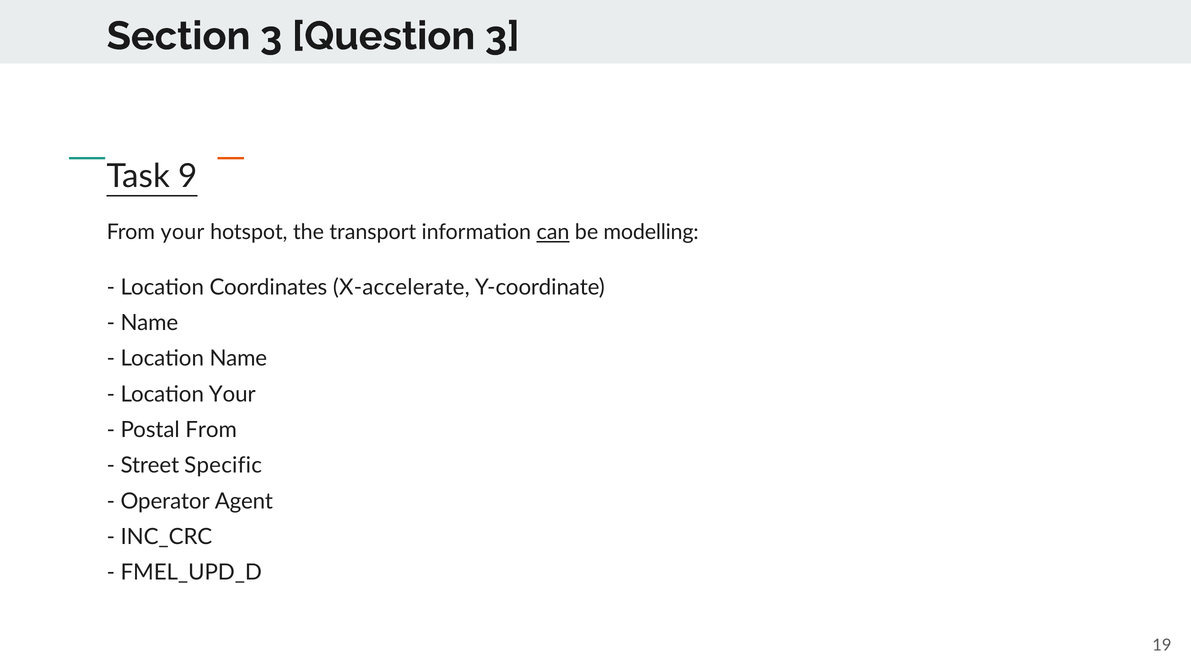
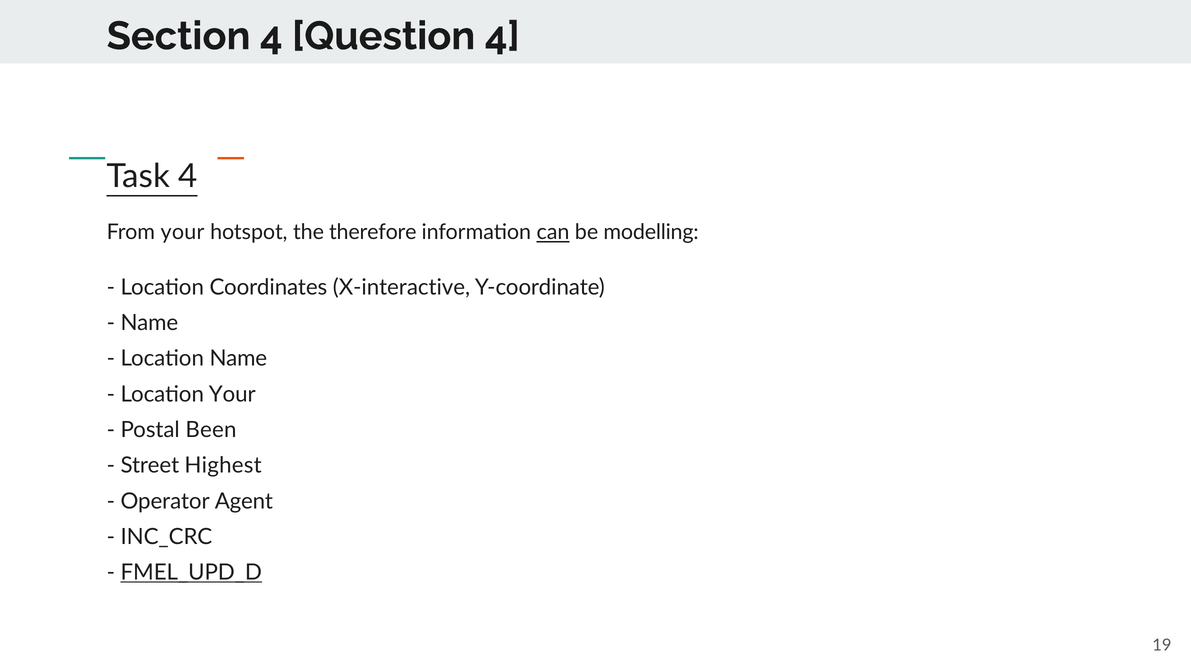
Section 3: 3 -> 4 (271, 36)
Question 3: 3 -> 4 (502, 36)
Task 9: 9 -> 4 (188, 176)
transport: transport -> therefore (373, 232)
X-accelerate: X-accelerate -> X-interactive (401, 287)
Postal From: From -> Been (211, 430)
Specific: Specific -> Highest (223, 466)
FMEL_UPD_D underline: none -> present (191, 572)
